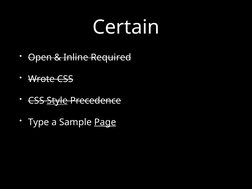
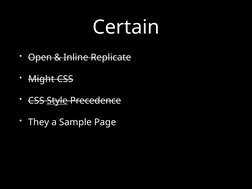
Required: Required -> Replicate (111, 57)
Wrote: Wrote -> Might (41, 79)
Type: Type -> They (39, 122)
Page underline: present -> none (105, 122)
